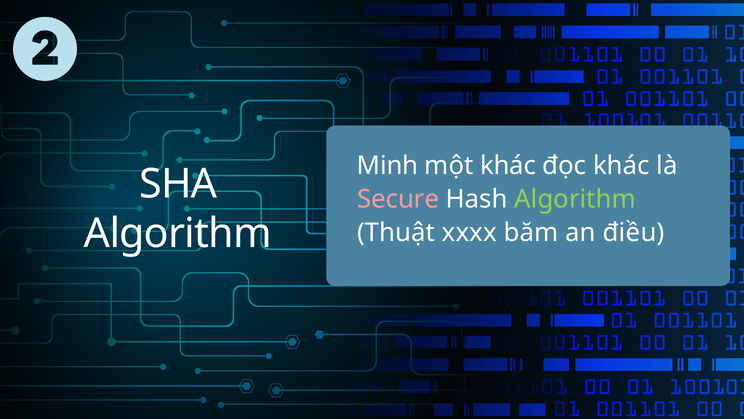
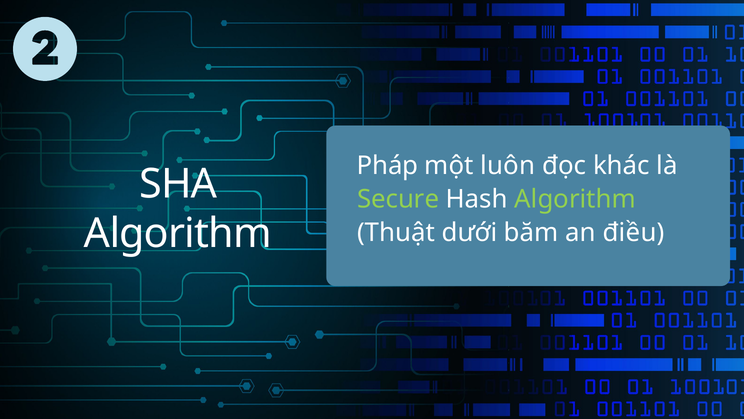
Minh: Minh -> Pháp (388, 165)
một khác: khác -> luôn (508, 165)
Secure colour: pink -> light green (398, 199)
xxxx: xxxx -> dưới (470, 232)
